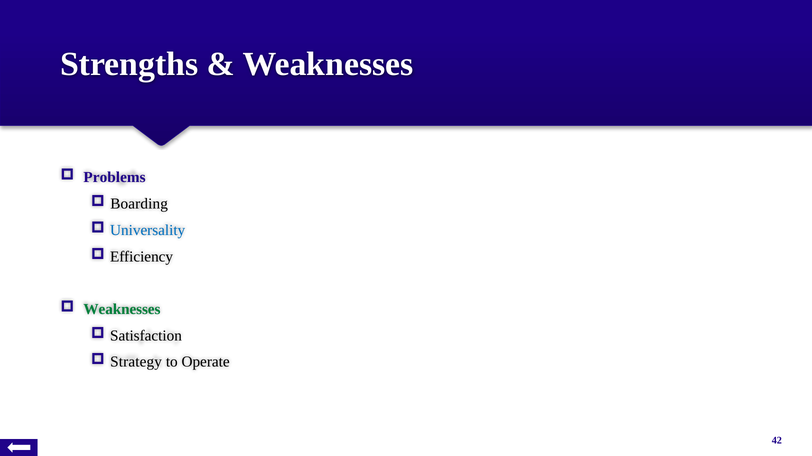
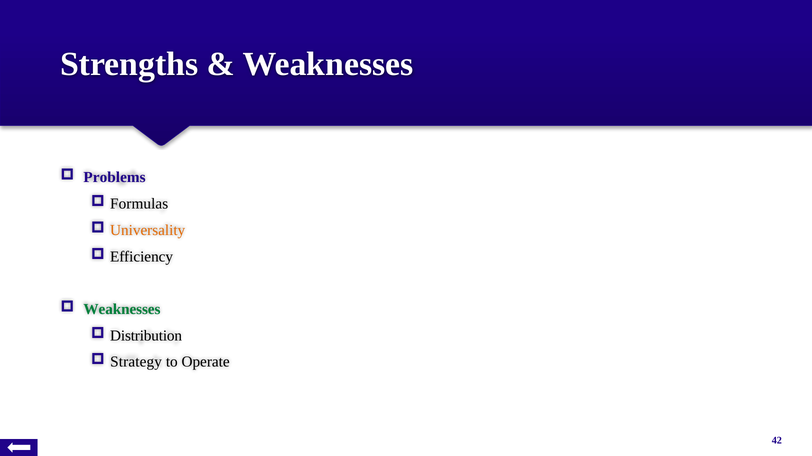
Boarding: Boarding -> Formulas (139, 204)
Universality colour: blue -> orange (148, 231)
Satisfaction: Satisfaction -> Distribution (146, 336)
